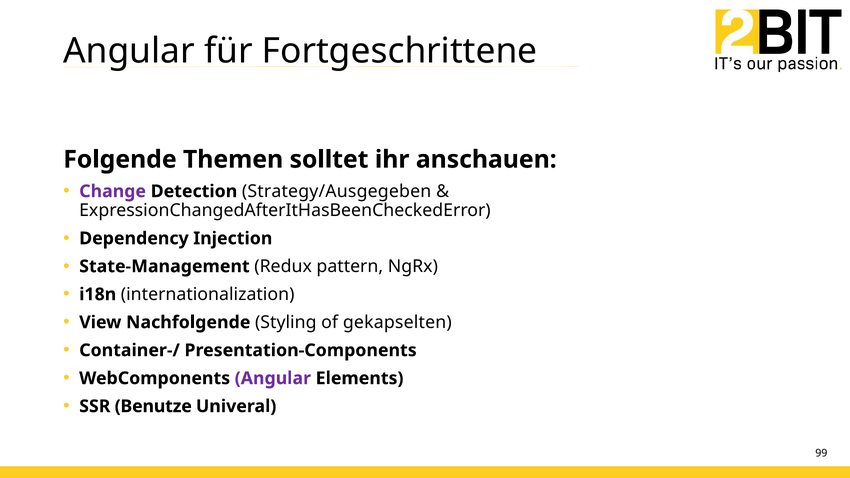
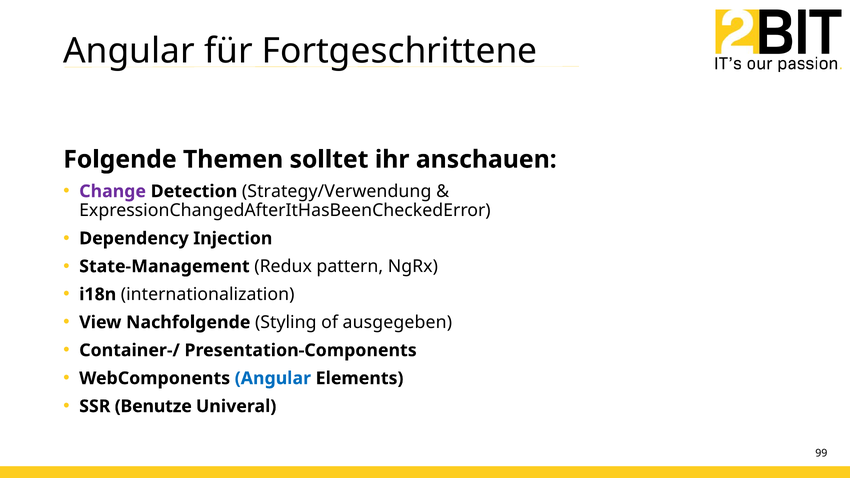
Strategy/Ausgegeben: Strategy/Ausgegeben -> Strategy/Verwendung (337, 191)
gekapselten: gekapselten -> ausgegeben (397, 322)
Angular colour: purple -> blue (273, 378)
